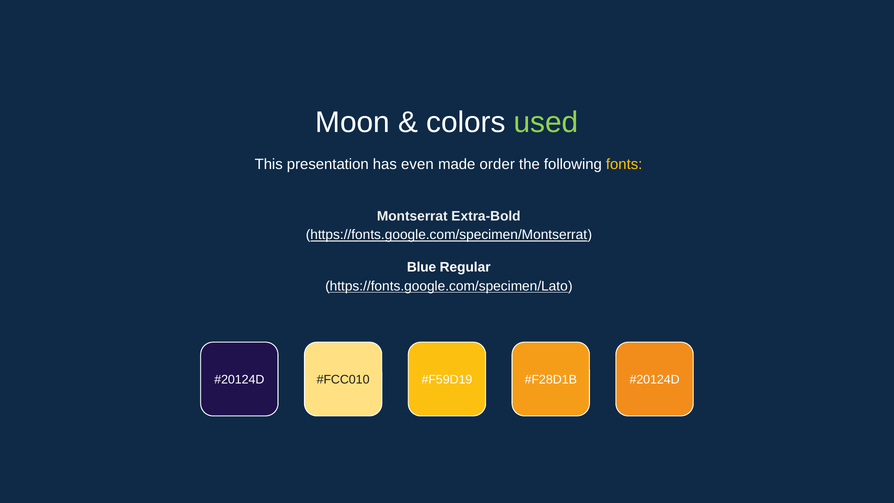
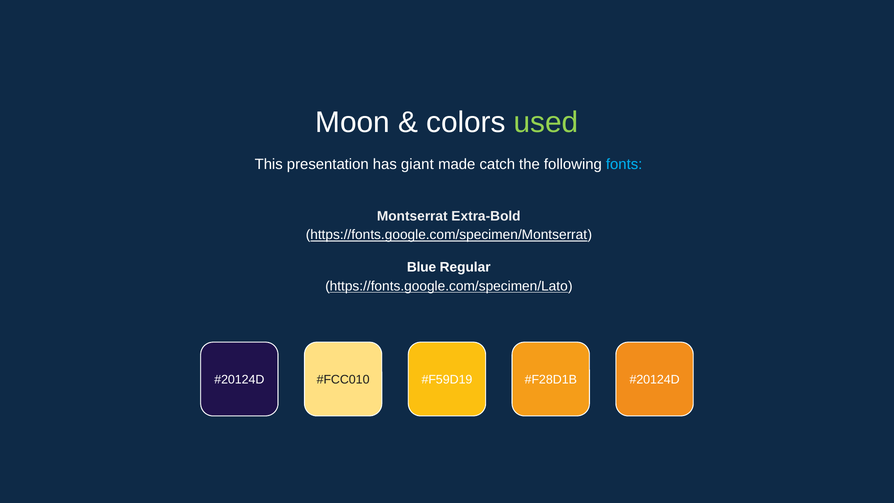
even: even -> giant (417, 164)
order: order -> catch (497, 164)
fonts colour: yellow -> light blue (624, 164)
